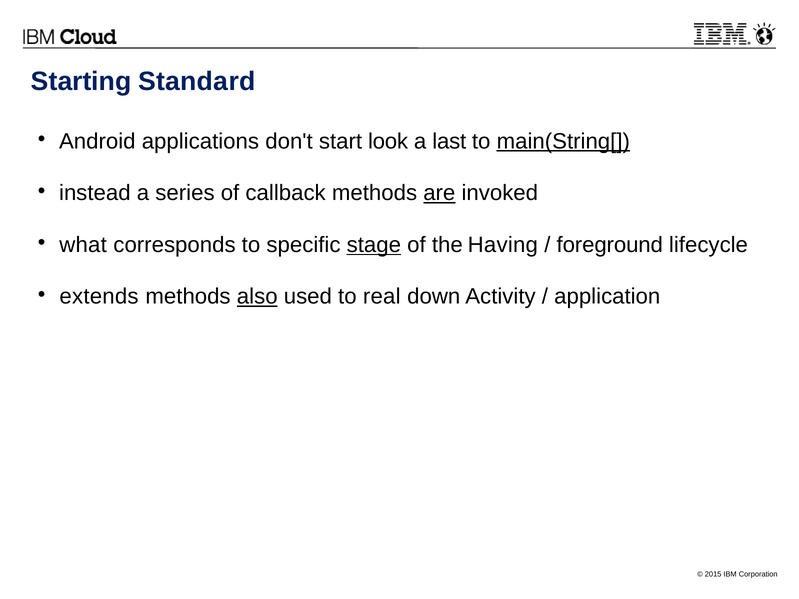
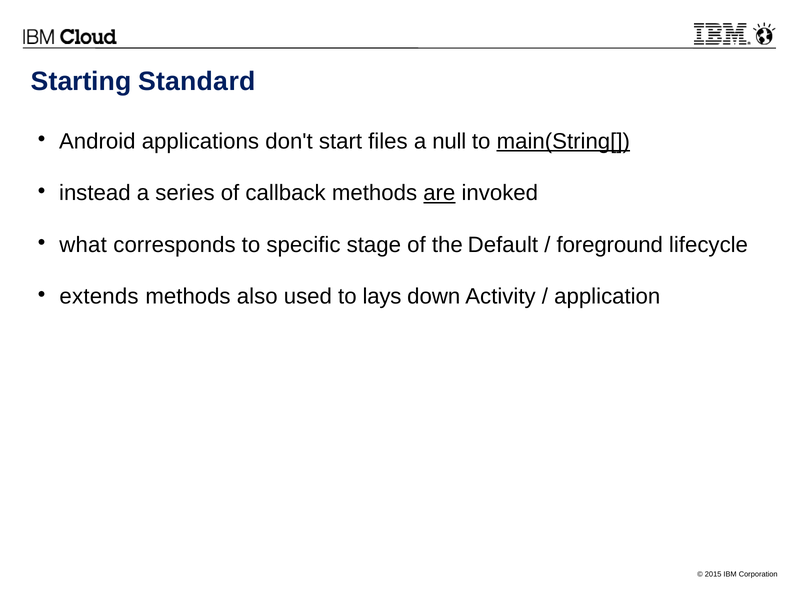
look: look -> files (388, 141)
last: last -> null (449, 141)
stage underline: present -> none (374, 245)
Having: Having -> Default (503, 245)
also underline: present -> none (257, 297)
real: real -> lays (382, 297)
